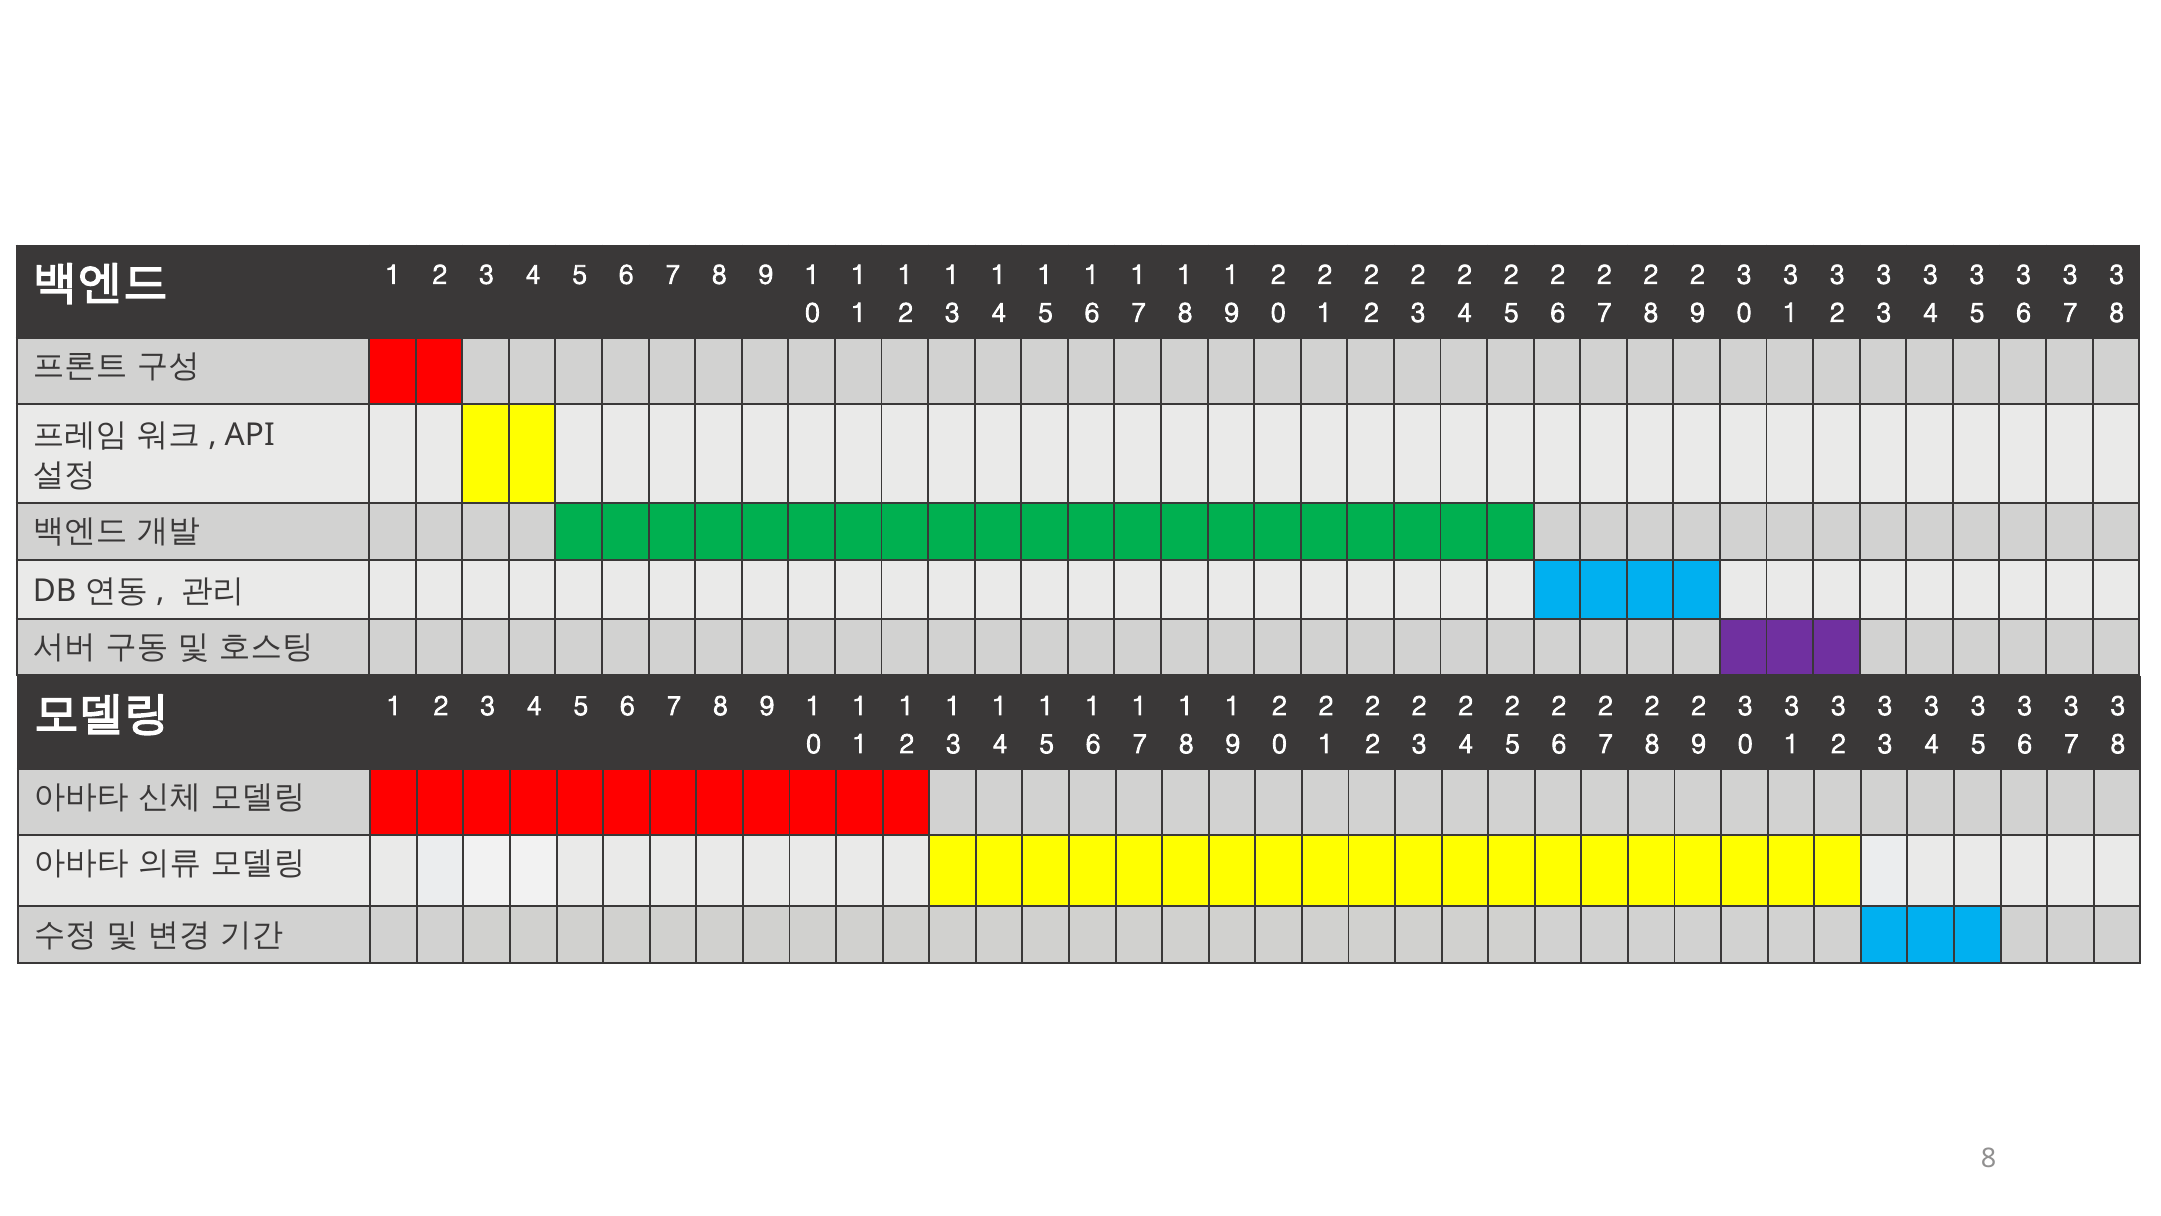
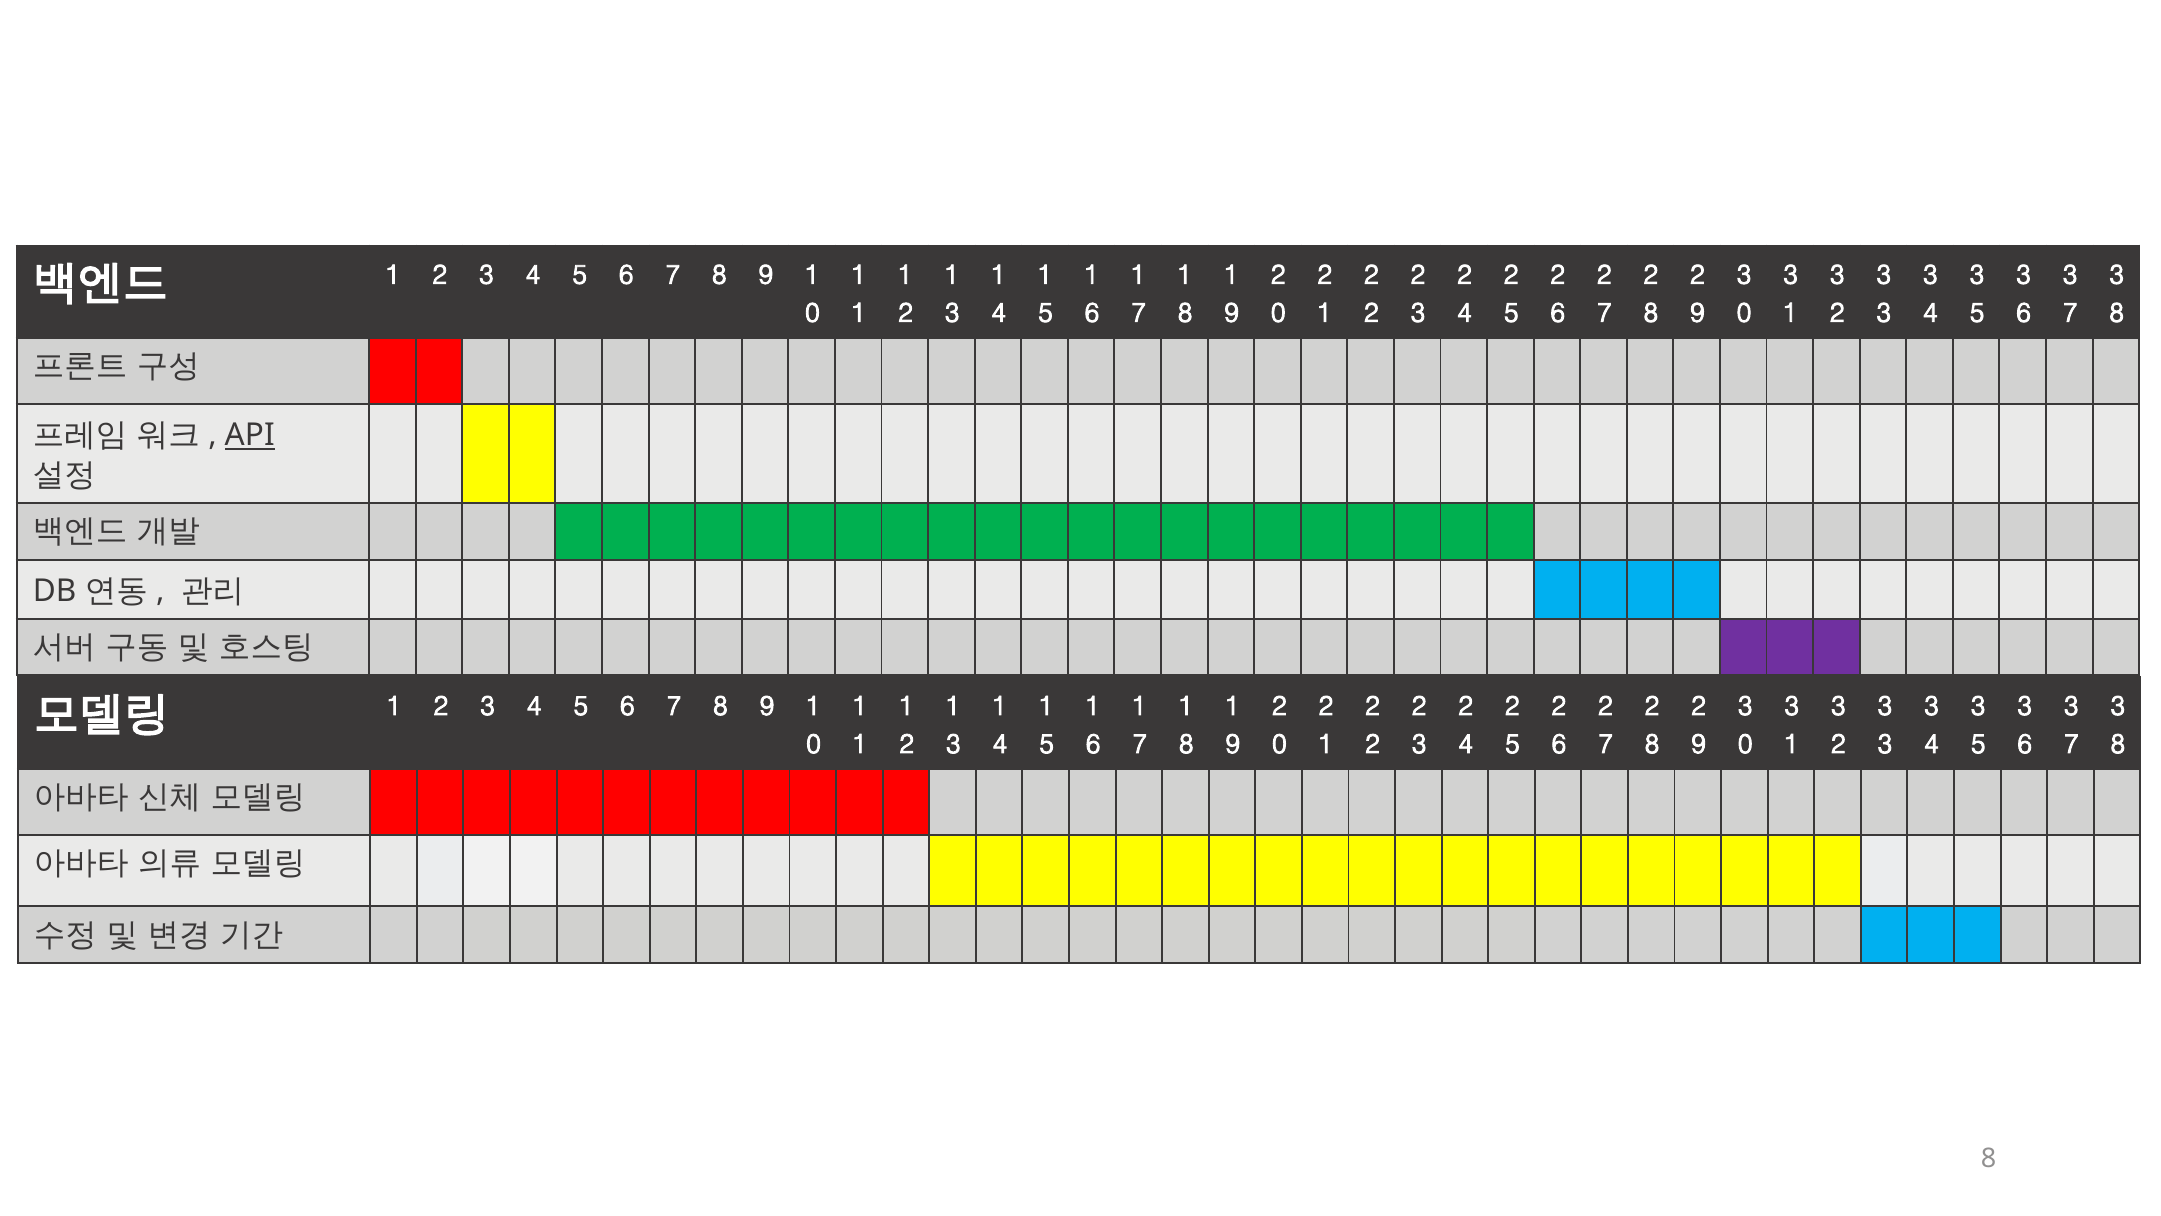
API underline: none -> present (250, 435)
